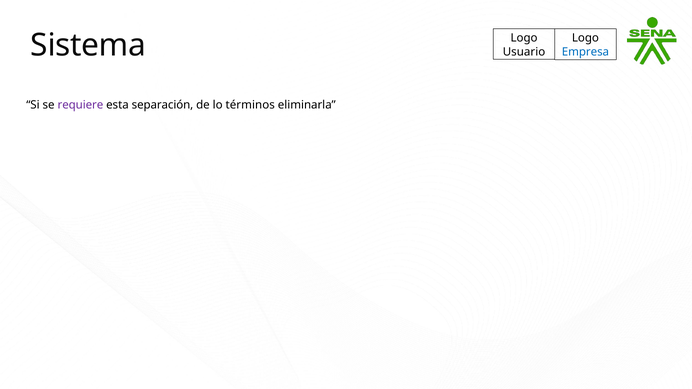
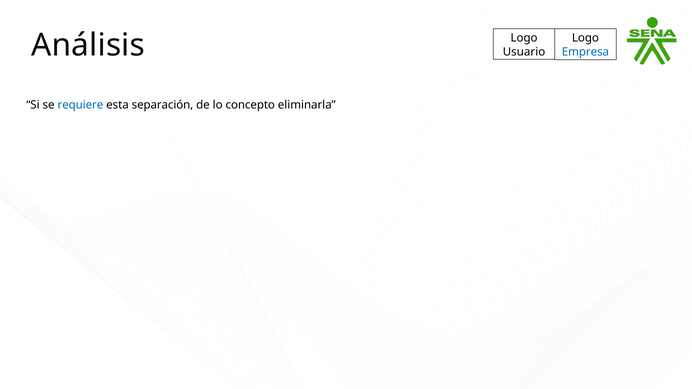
Sistema: Sistema -> Análisis (88, 46)
requiere colour: purple -> blue (80, 105)
términos: términos -> concepto (250, 105)
